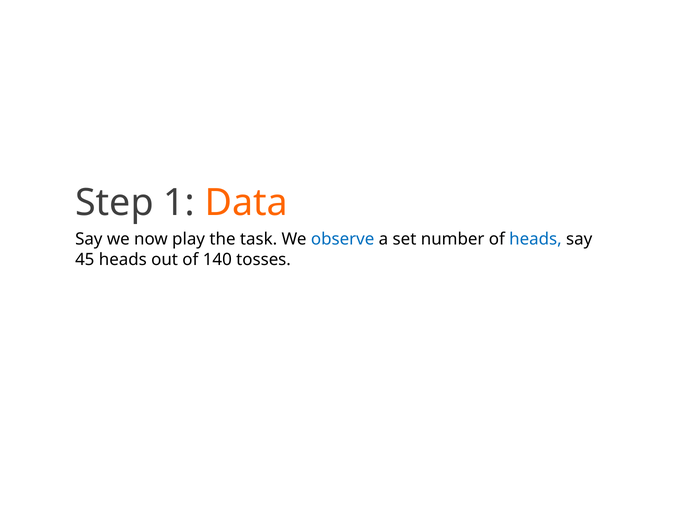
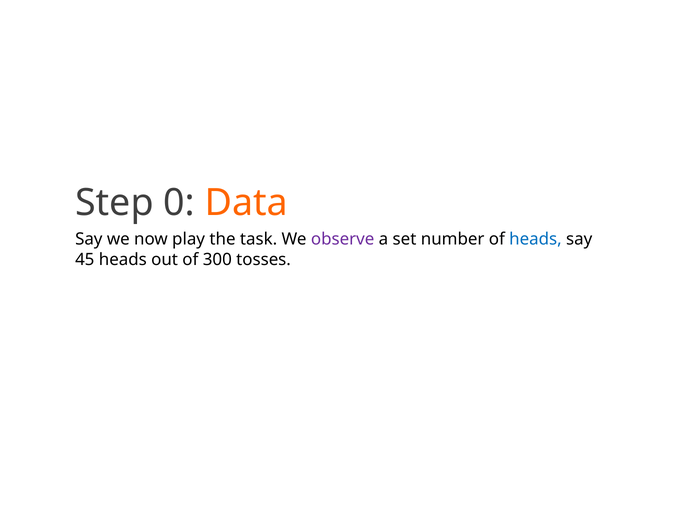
1: 1 -> 0 (179, 203)
observe colour: blue -> purple (343, 239)
140: 140 -> 300 (217, 260)
